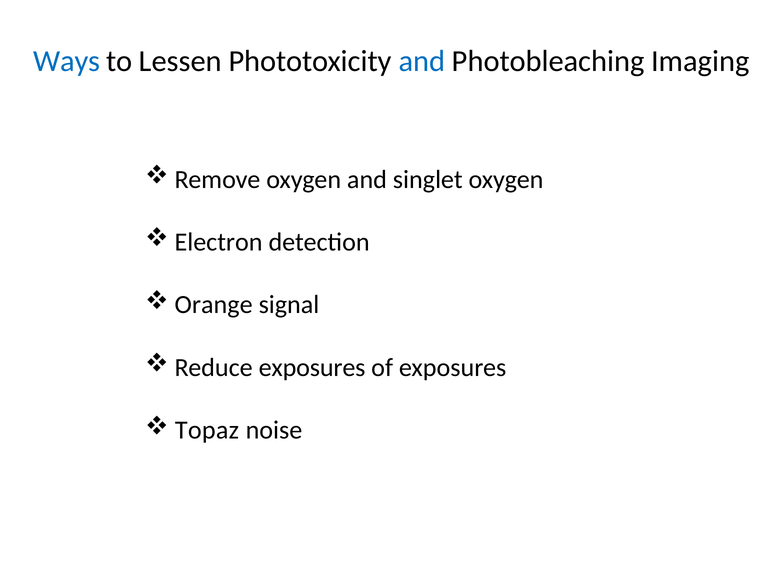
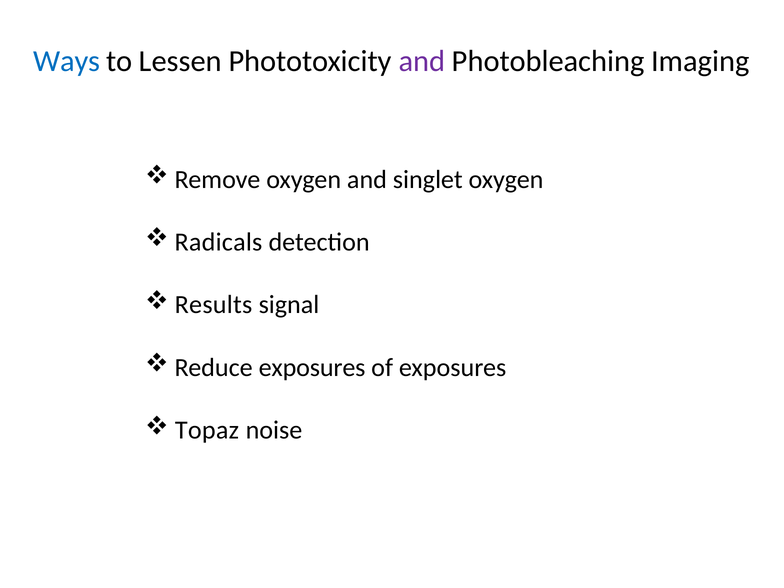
and colour: blue -> purple (422, 61)
Electron: Electron -> Radicals (218, 242)
Orange: Orange -> Results (214, 305)
